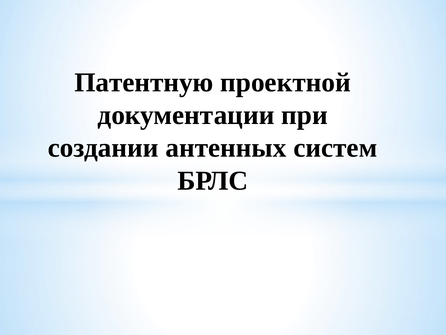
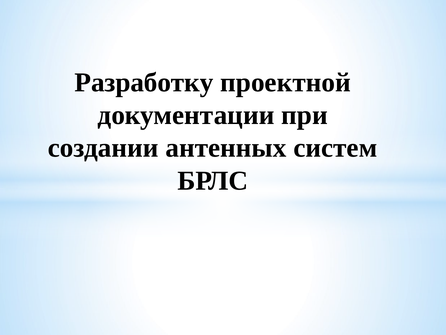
Патентную: Патентную -> Разработку (144, 82)
